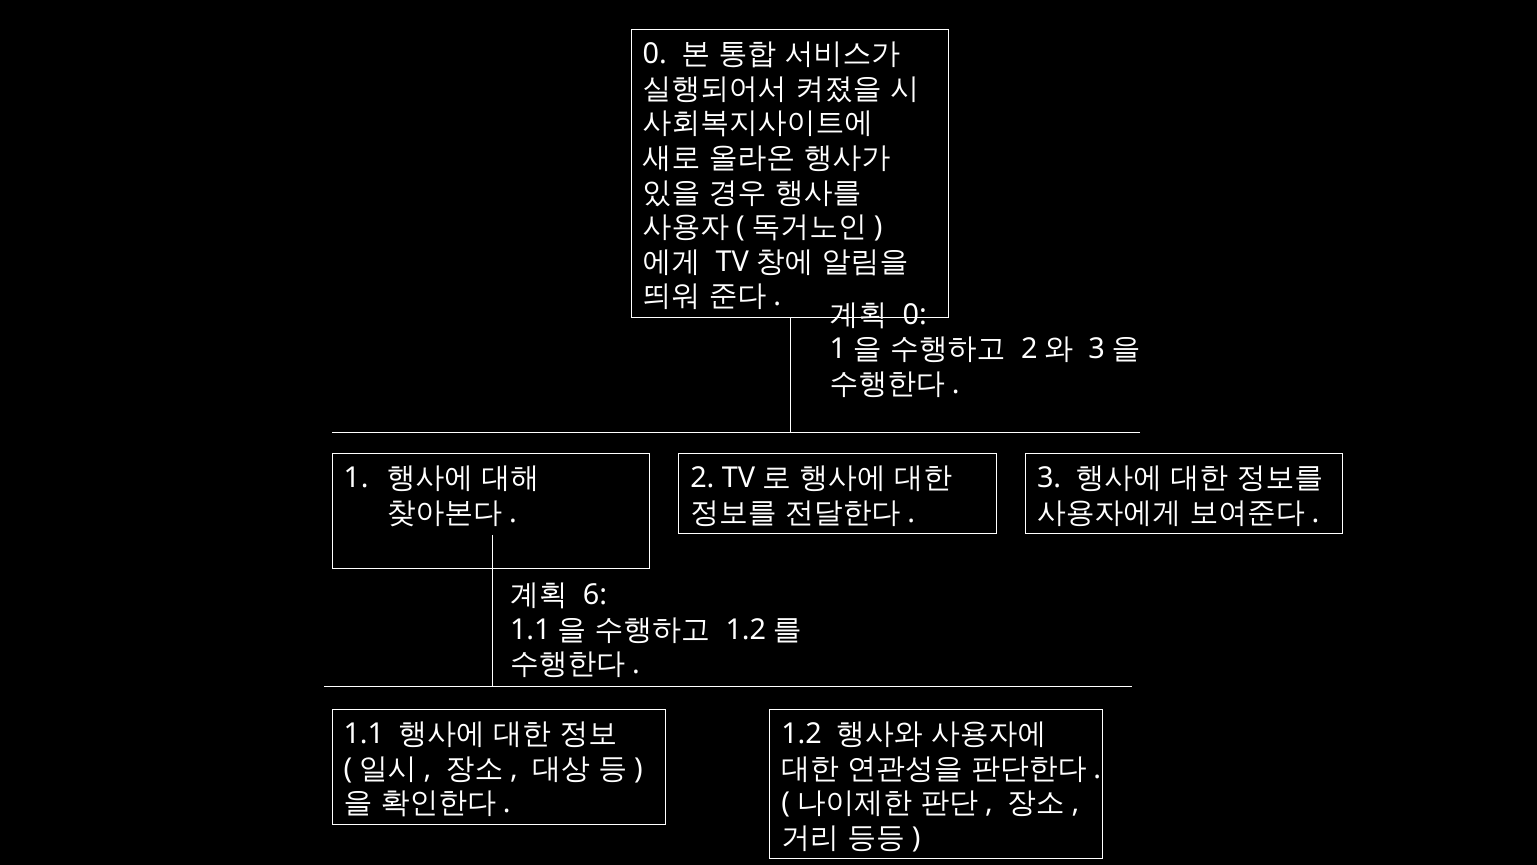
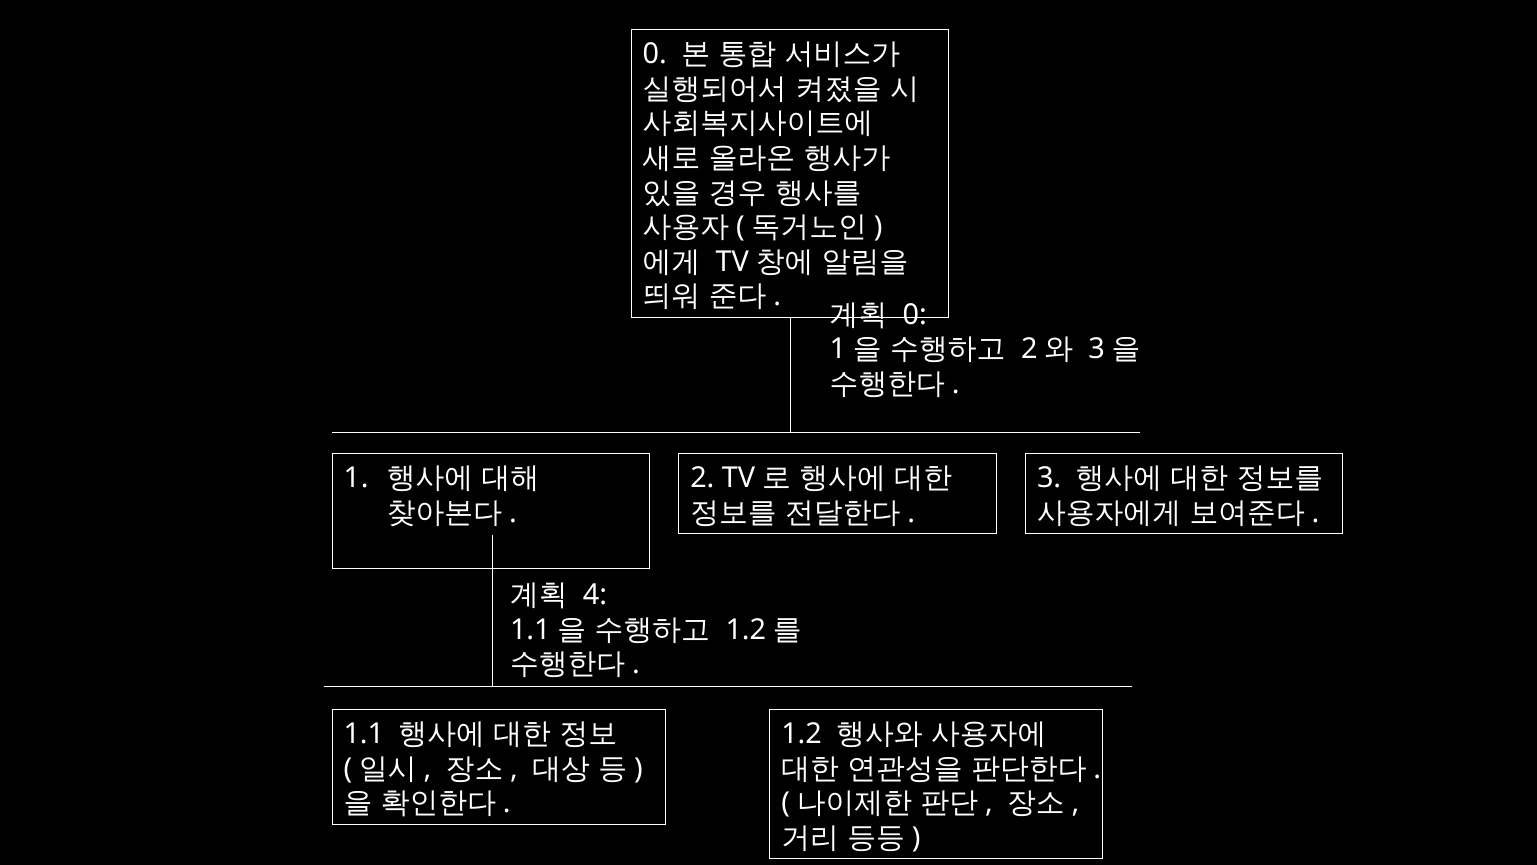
6: 6 -> 4 (595, 595)
